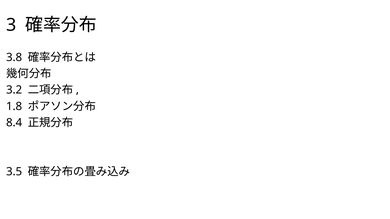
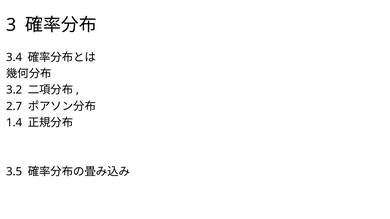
3.8: 3.8 -> 3.4 (14, 57)
1.8: 1.8 -> 2.7 (14, 106)
8.4: 8.4 -> 1.4 (14, 123)
